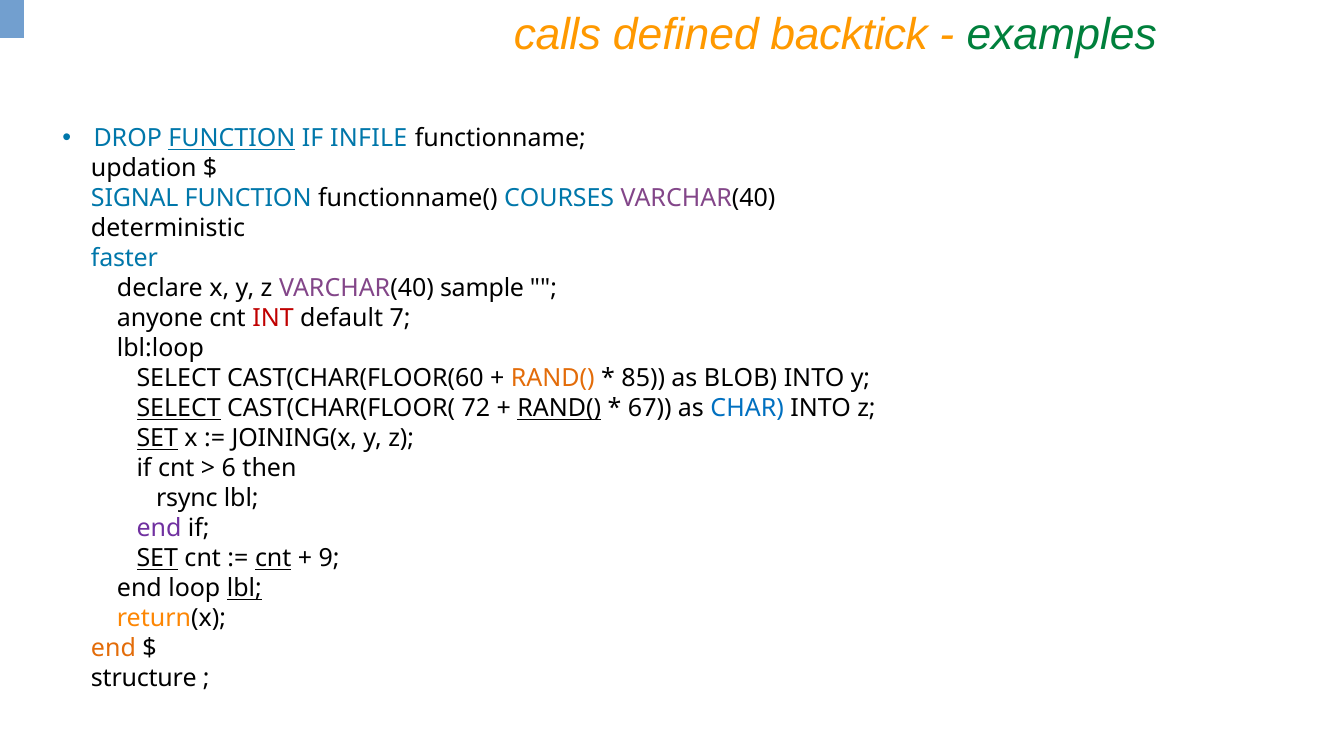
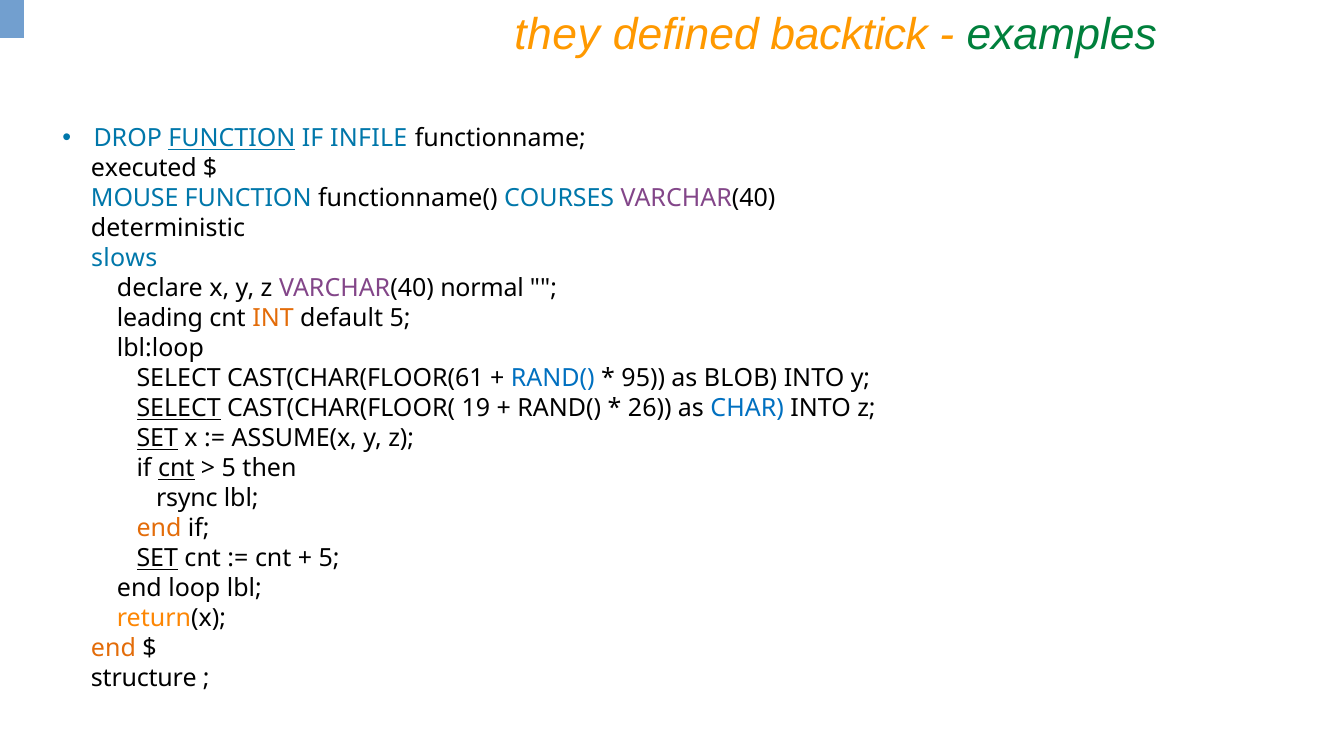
calls: calls -> they (557, 35)
updation: updation -> executed (144, 169)
SIGNAL: SIGNAL -> MOUSE (135, 199)
faster: faster -> slows (124, 259)
sample: sample -> normal (482, 289)
anyone: anyone -> leading (160, 319)
INT colour: red -> orange (273, 319)
default 7: 7 -> 5 (400, 319)
CAST(CHAR(FLOOR(60: CAST(CHAR(FLOOR(60 -> CAST(CHAR(FLOOR(61 (355, 379)
RAND( colour: orange -> blue (553, 379)
85: 85 -> 95 (643, 379)
72: 72 -> 19 (476, 409)
RAND( underline: present -> none (559, 409)
67: 67 -> 26 (650, 409)
JOINING(x: JOINING(x -> ASSUME(x (294, 439)
cnt underline: none -> present (176, 469)
6: 6 -> 5 (229, 469)
end colour: purple -> orange (159, 529)
cnt underline: present -> none (273, 559)
9: 9 -> 5 (329, 559)
lbl underline: present -> none (244, 589)
